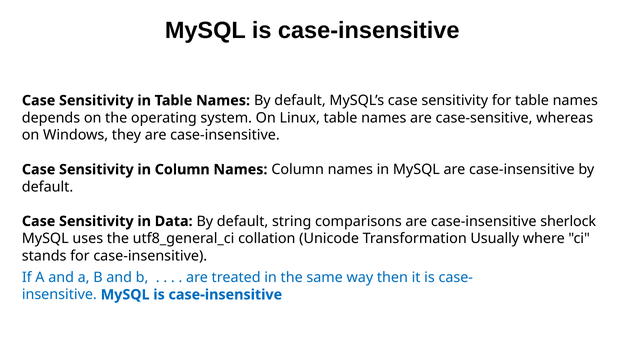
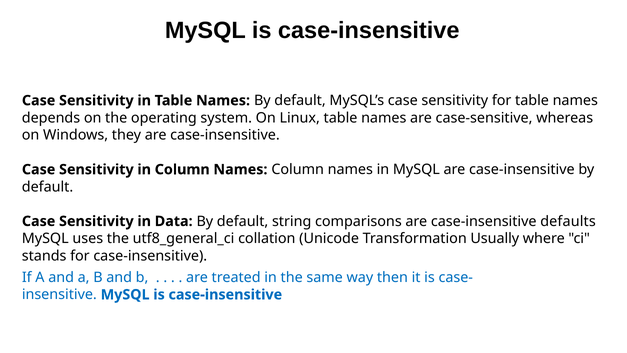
sherlock: sherlock -> defaults (568, 221)
